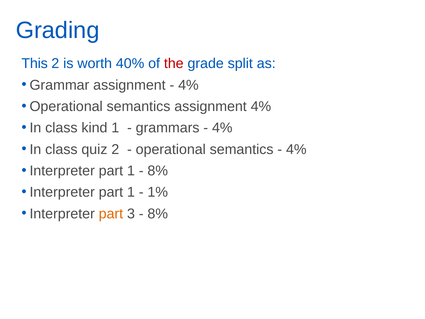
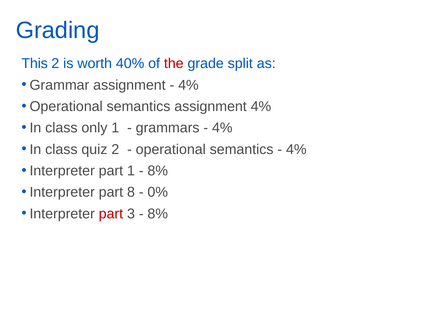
kind: kind -> only (94, 128)
1: 1 -> 8 (131, 192)
1%: 1% -> 0% (158, 192)
part colour: orange -> red (111, 214)
